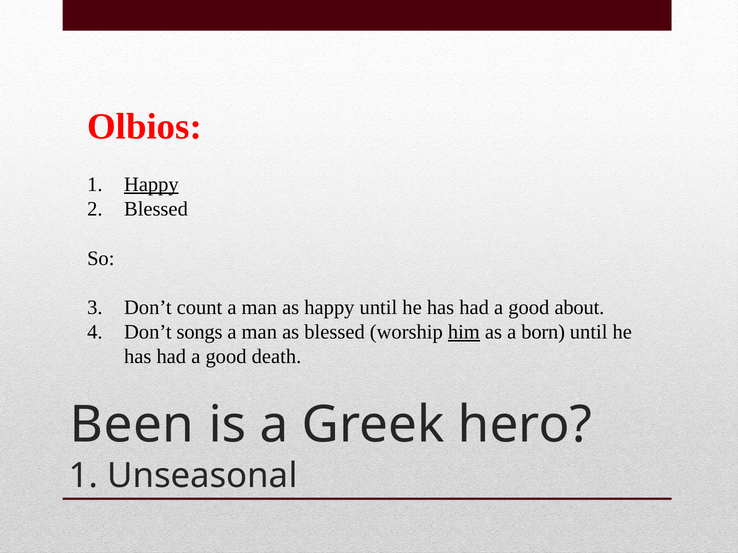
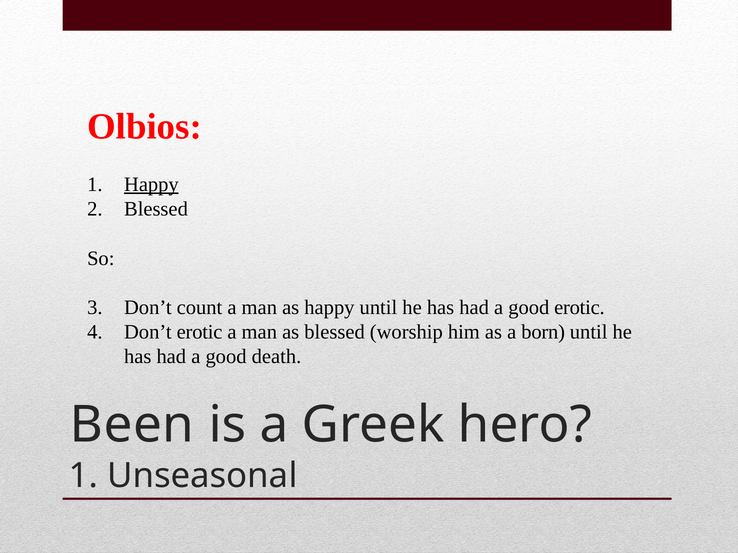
good about: about -> erotic (579, 308)
Don’t songs: songs -> erotic (200, 332)
him underline: present -> none (464, 332)
